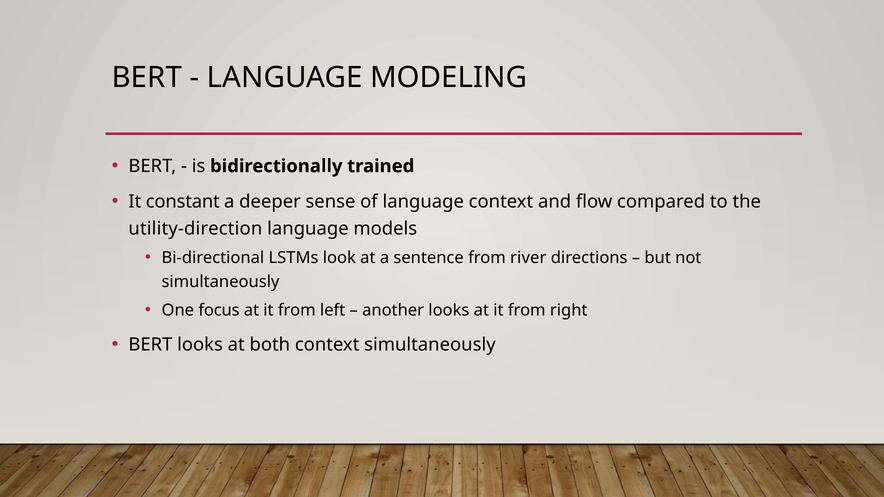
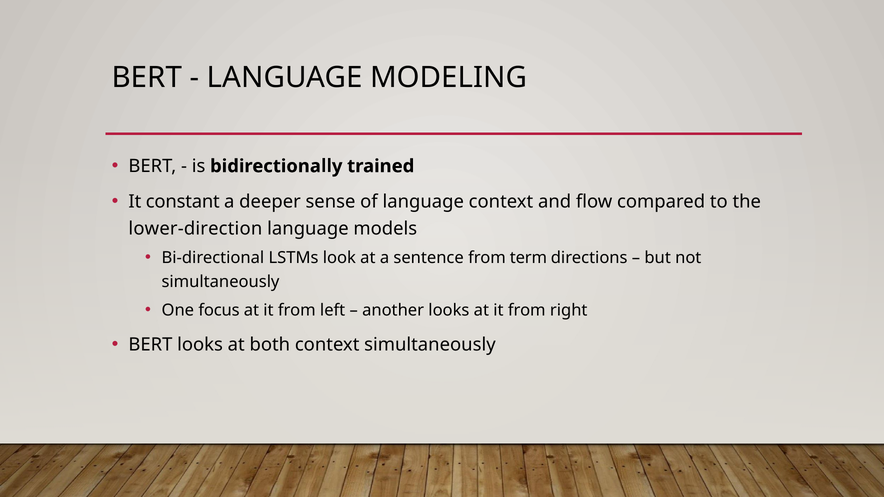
utility-direction: utility-direction -> lower-direction (195, 229)
river: river -> term (528, 258)
